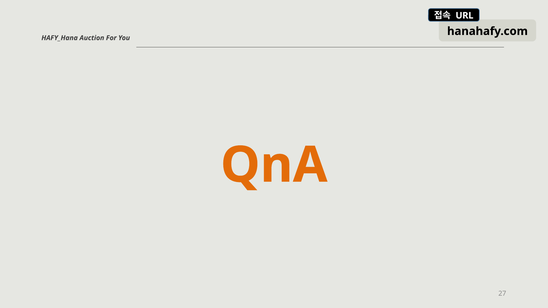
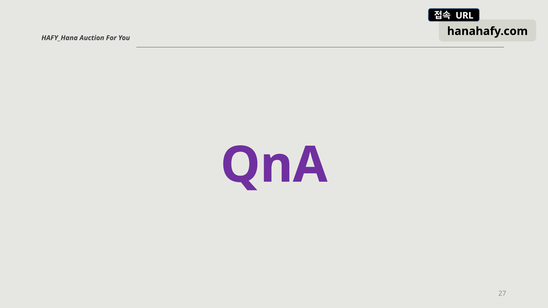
QnA colour: orange -> purple (274, 165)
